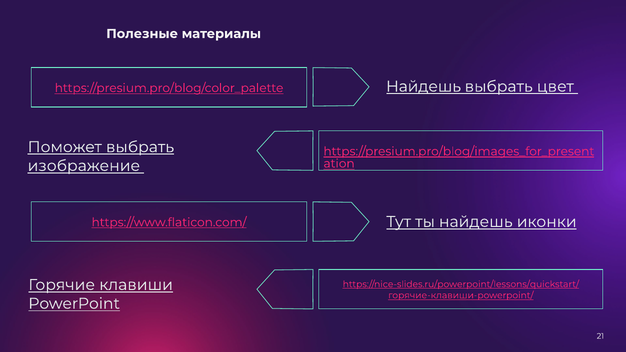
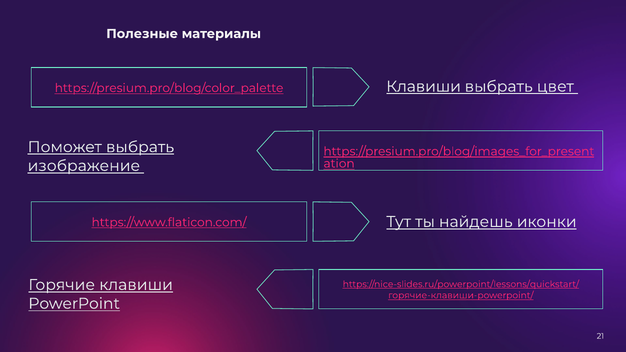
Найдешь: Найдешь -> Клавиши (424, 86)
